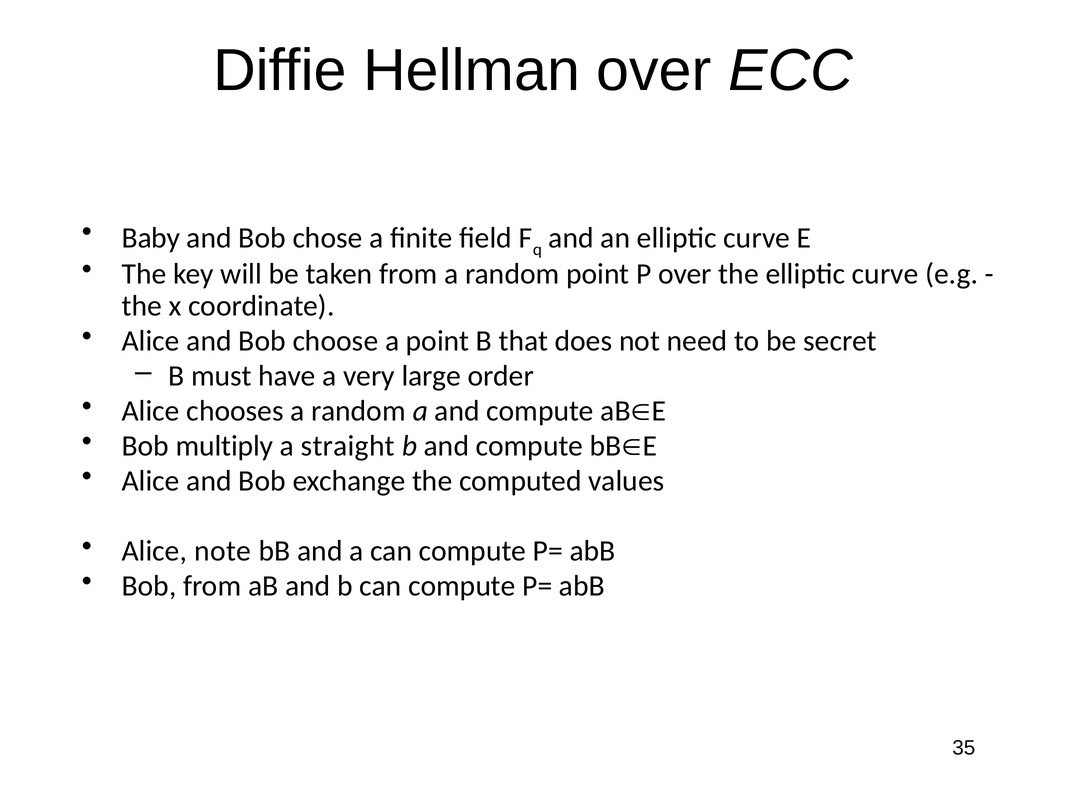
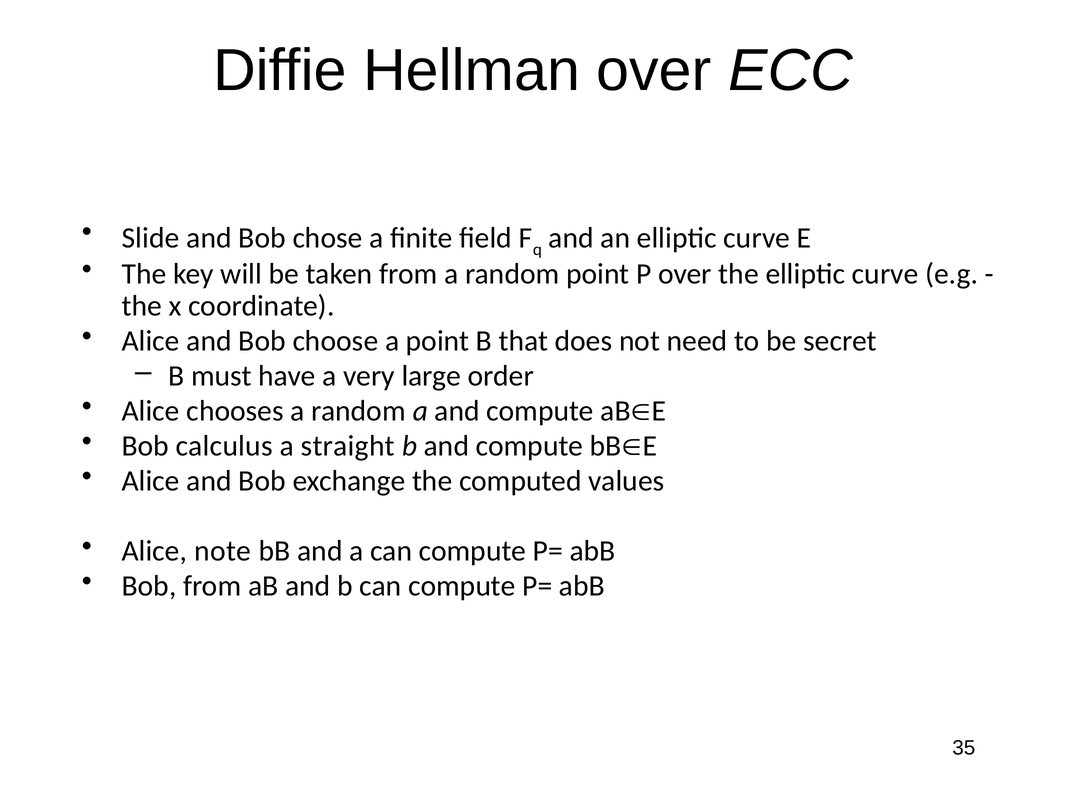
Baby: Baby -> Slide (151, 238)
multiply: multiply -> calculus (224, 446)
